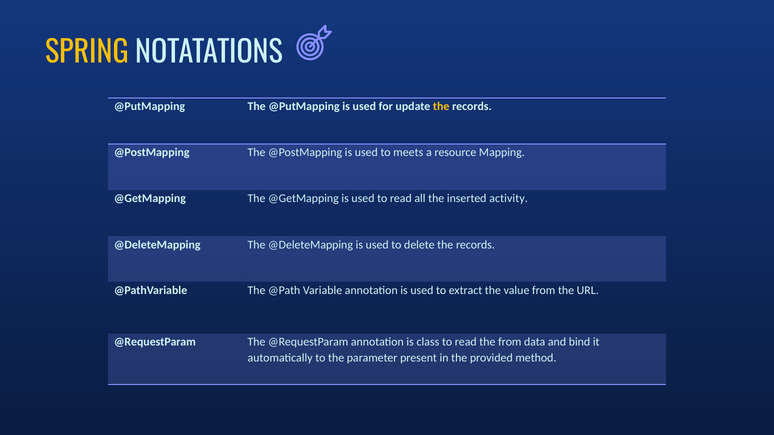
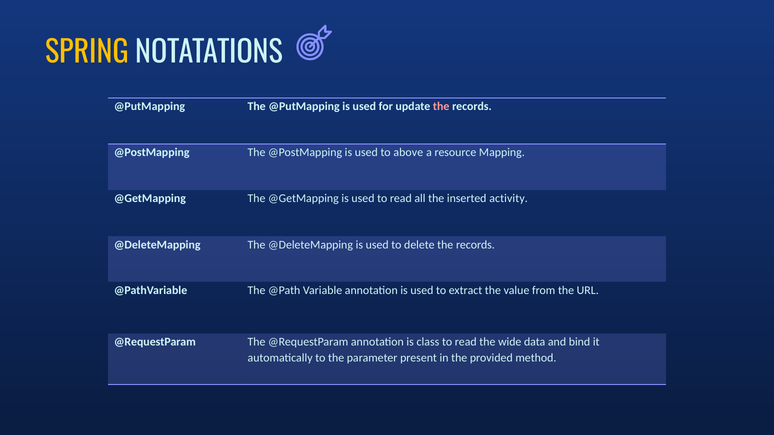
the colour: yellow -> pink (441, 106)
meets: meets -> above (408, 153)
the from: from -> wide (510, 342)
